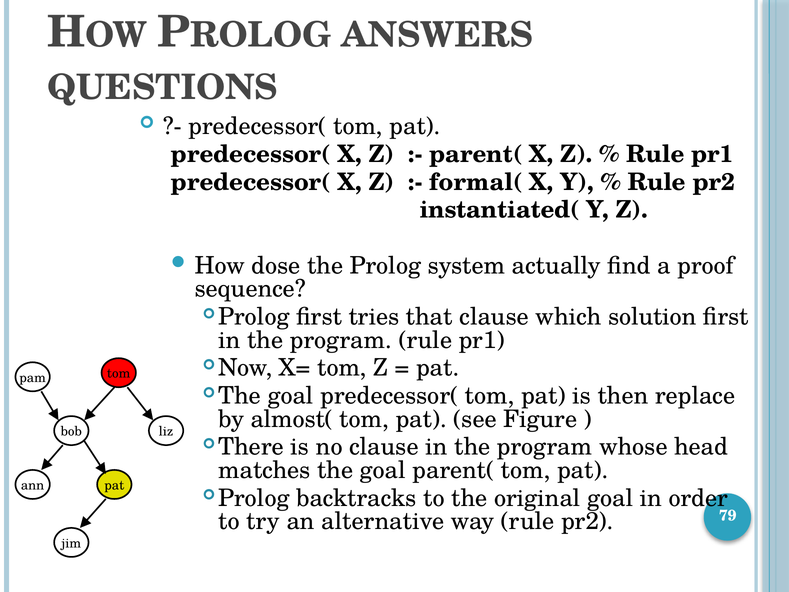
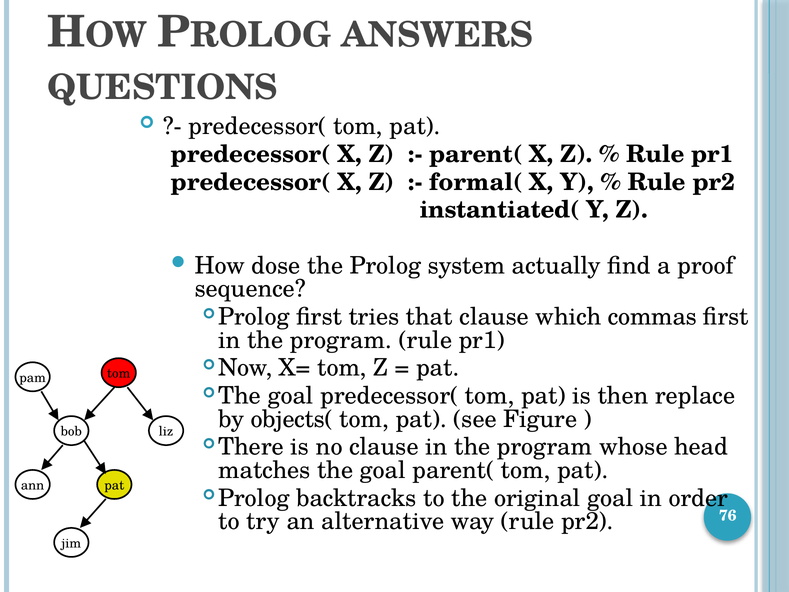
solution: solution -> commas (652, 317)
almost(: almost( -> objects( (292, 419)
79: 79 -> 76 (728, 516)
